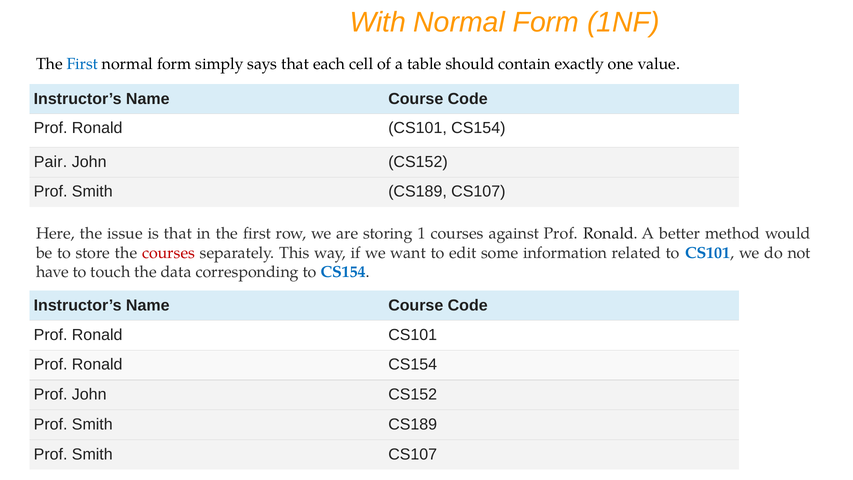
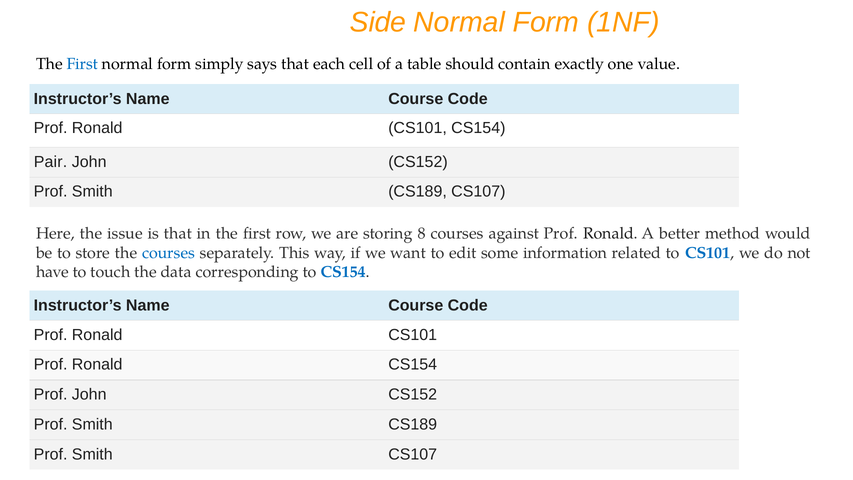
With: With -> Side (378, 22)
1: 1 -> 8 (422, 234)
courses colour: red -> blue (169, 253)
